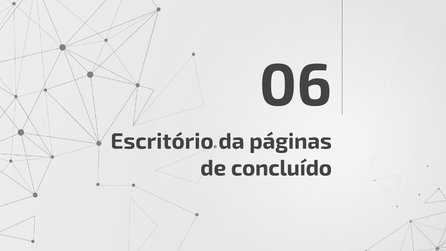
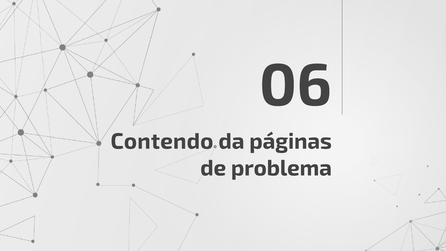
Escritório: Escritório -> Contendo (162, 141)
concluído: concluído -> problema (281, 168)
